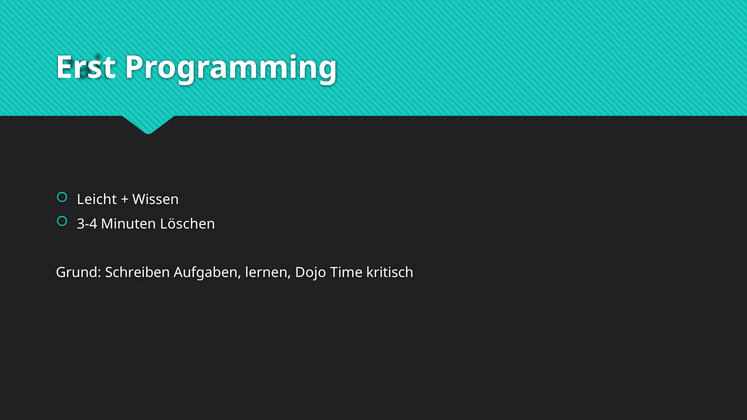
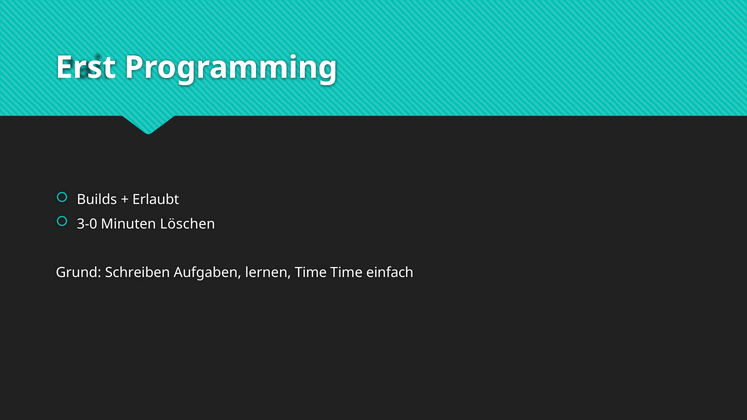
Leicht: Leicht -> Builds (97, 200)
Wissen: Wissen -> Erlaubt (156, 200)
3-4: 3-4 -> 3-0 (87, 224)
lernen Dojo: Dojo -> Time (311, 273)
kritisch: kritisch -> einfach (390, 273)
